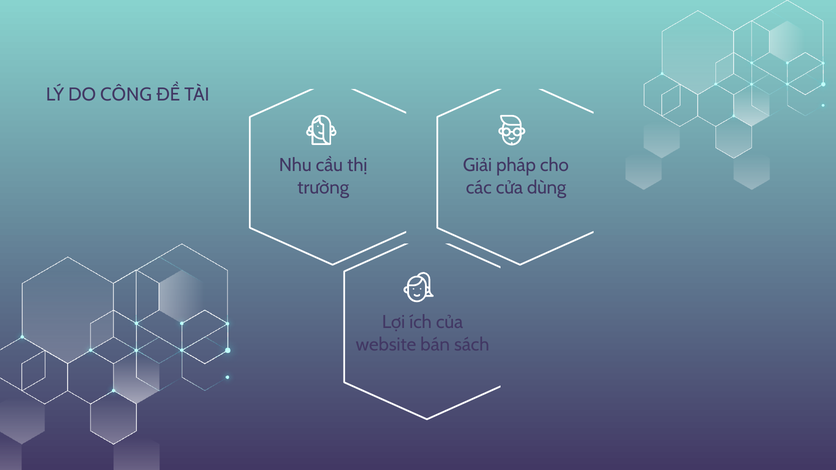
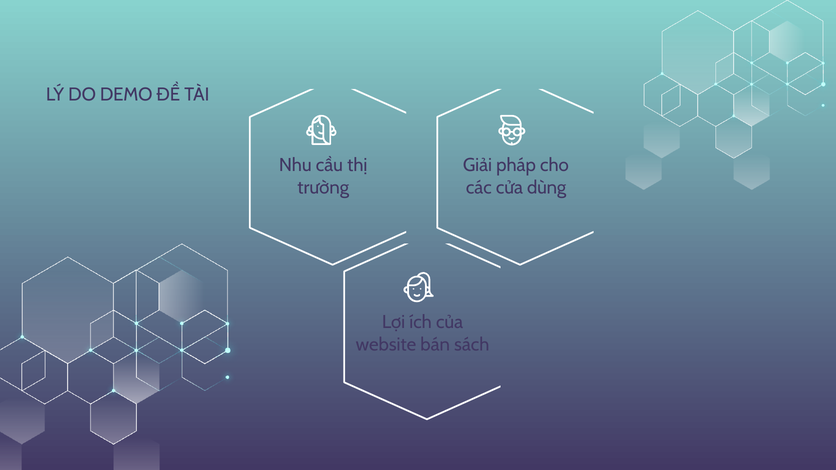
CÔNG: CÔNG -> DEMO (126, 95)
